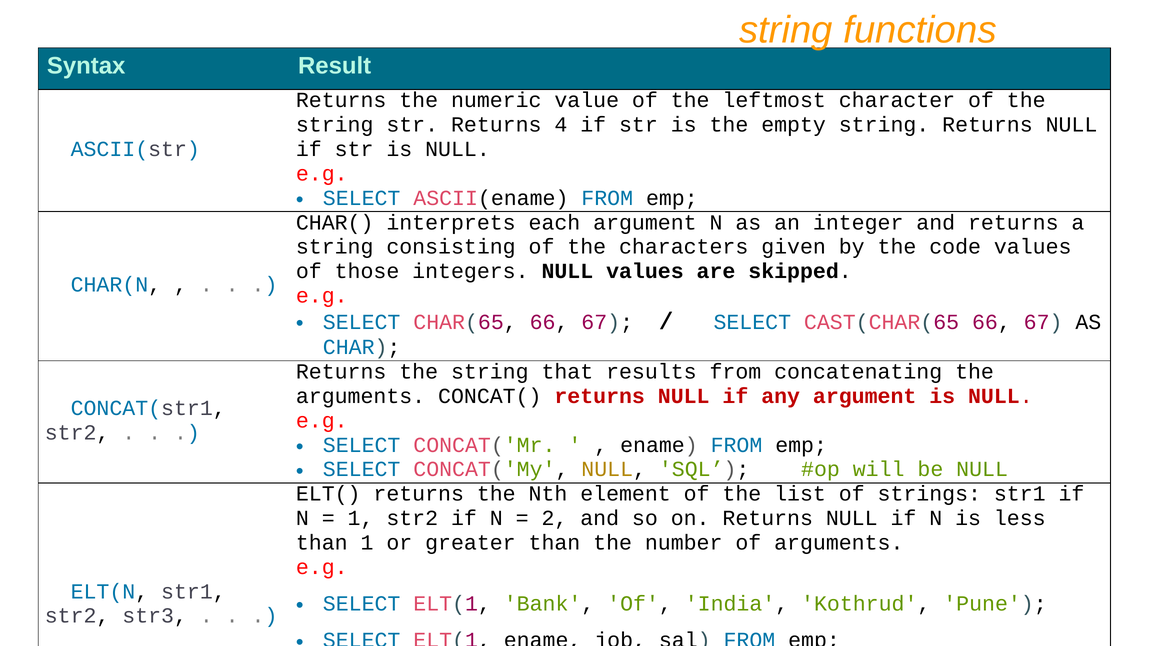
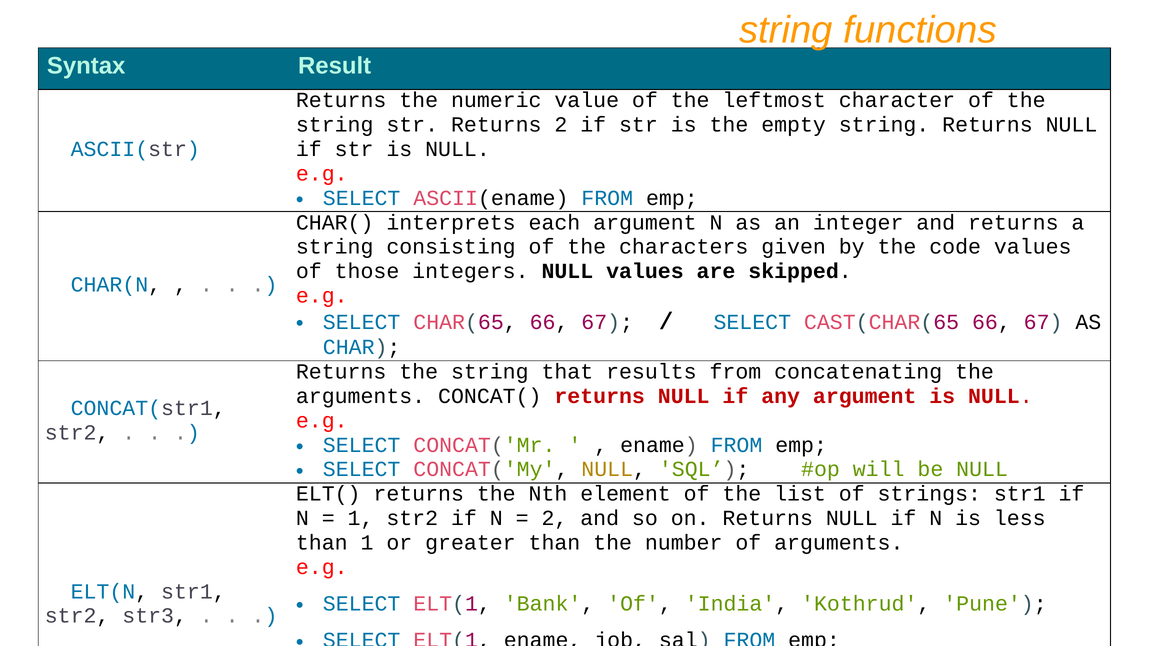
Returns 4: 4 -> 2 (561, 125)
